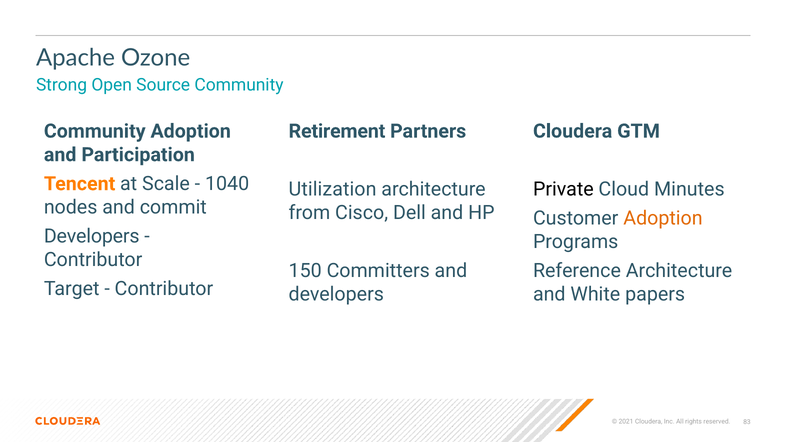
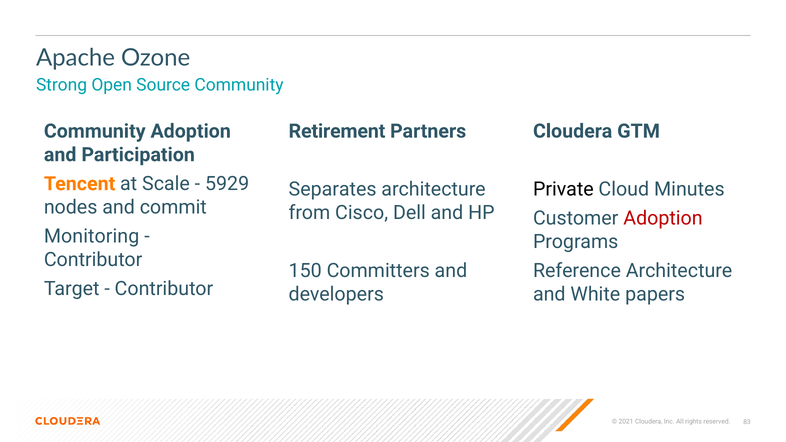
1040: 1040 -> 5929 (227, 184)
Utilization: Utilization -> Separates (333, 189)
Adoption colour: orange -> red (663, 218)
Developers: Developers -> Monitoring (92, 236)
